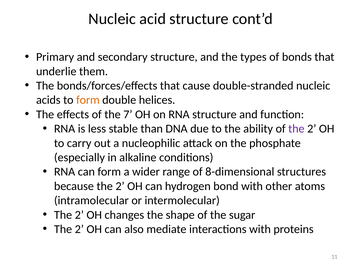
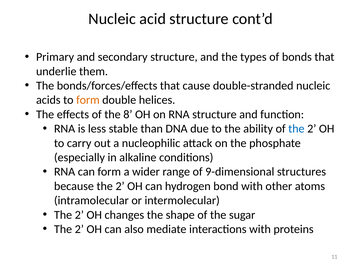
7: 7 -> 8 (128, 115)
the colour: purple -> blue (296, 129)
8-dimensional: 8-dimensional -> 9-dimensional (240, 172)
